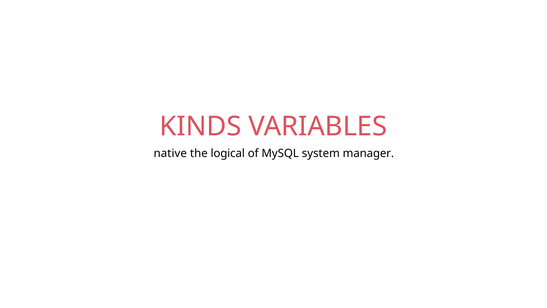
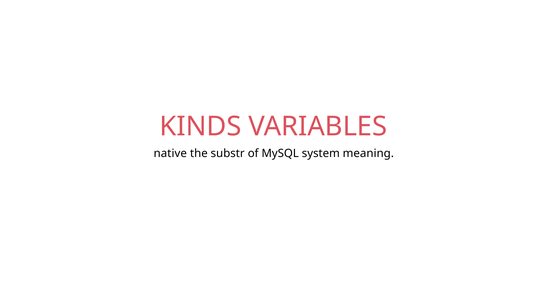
logical: logical -> substr (228, 153)
manager: manager -> meaning (368, 153)
